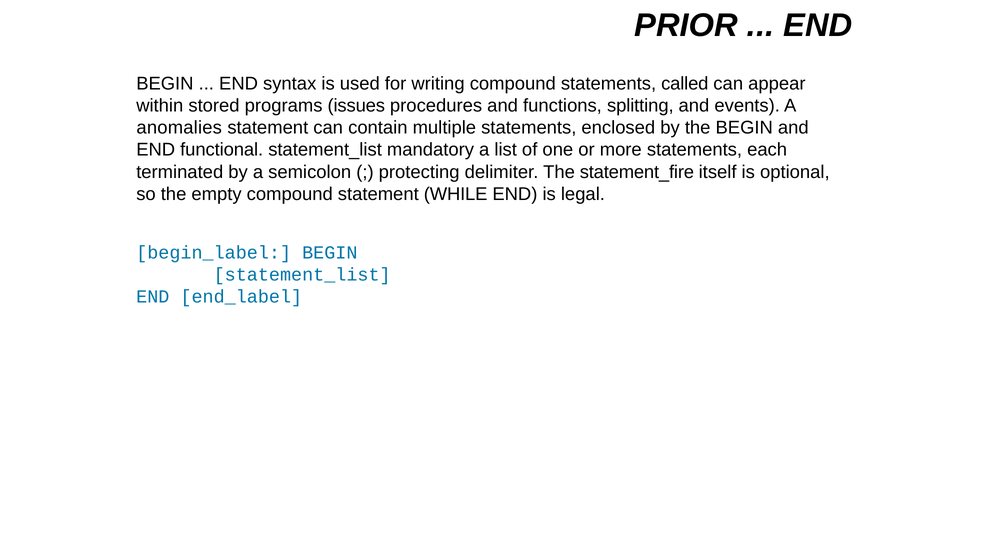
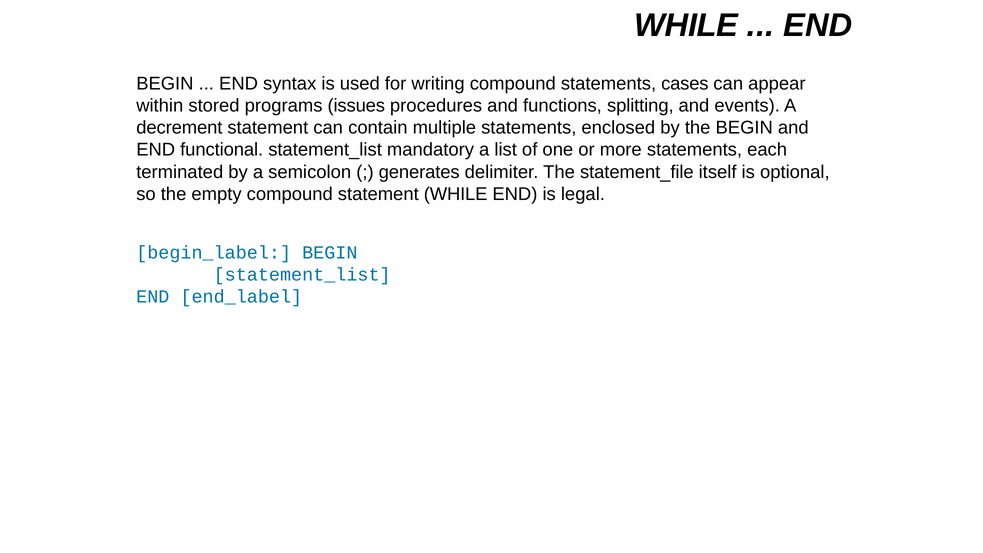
PRIOR: PRIOR -> WHILE (686, 26)
called: called -> cases (685, 84)
anomalies: anomalies -> decrement (179, 128)
protecting: protecting -> generates (419, 172)
statement_fire: statement_fire -> statement_file (637, 172)
